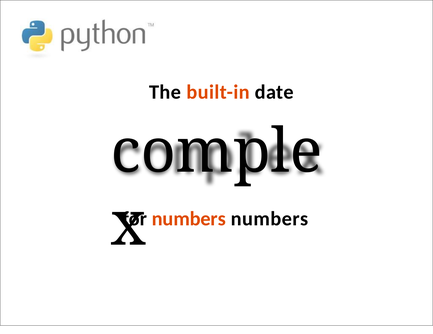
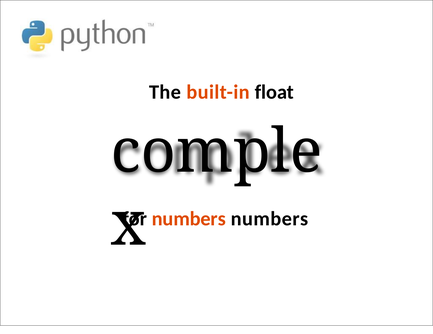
date: date -> float (274, 92)
